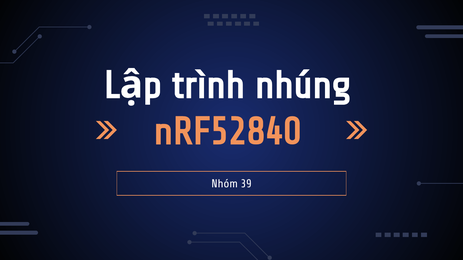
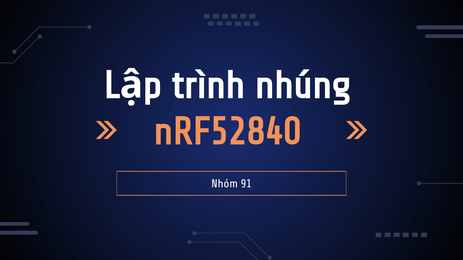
39: 39 -> 91 (246, 184)
